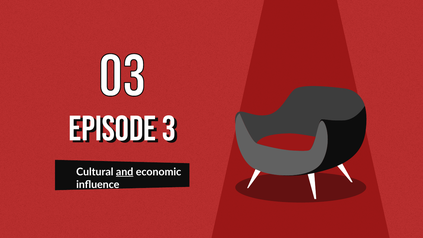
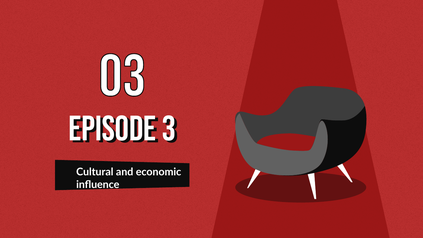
and underline: present -> none (125, 172)
